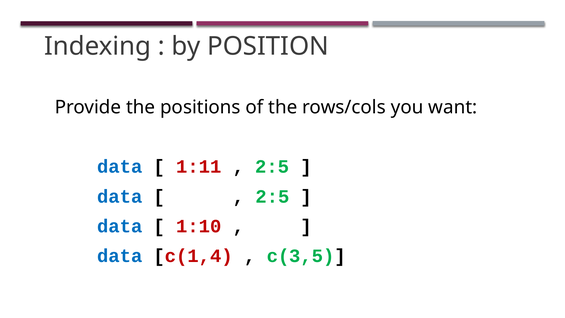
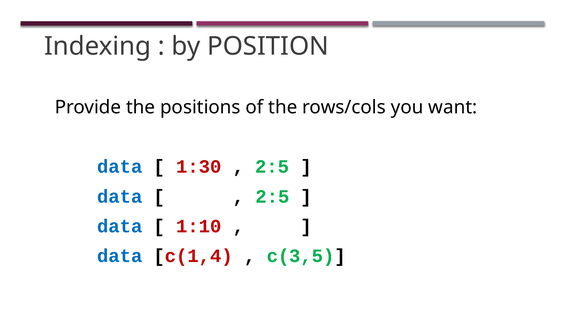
1:11: 1:11 -> 1:30 (199, 167)
